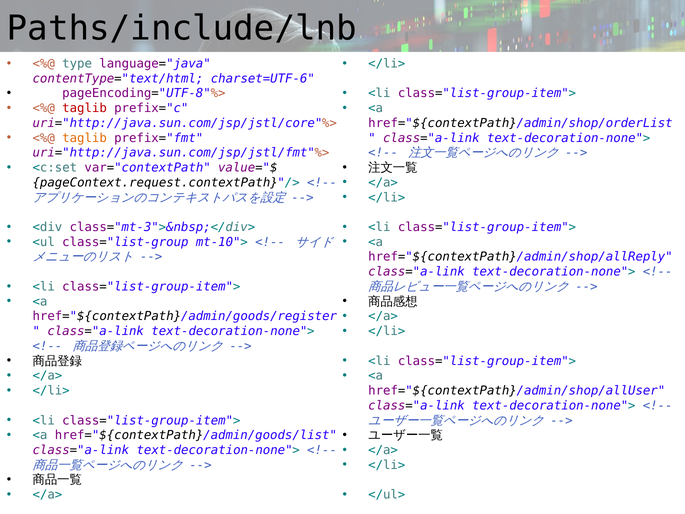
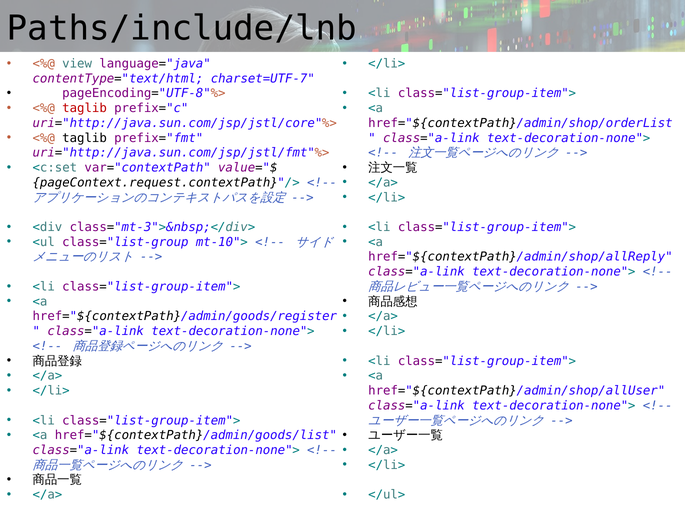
type: type -> view (77, 64)
charset=UTF-6: charset=UTF-6 -> charset=UTF-7 (263, 78)
taglib colour: orange -> black (85, 138)
